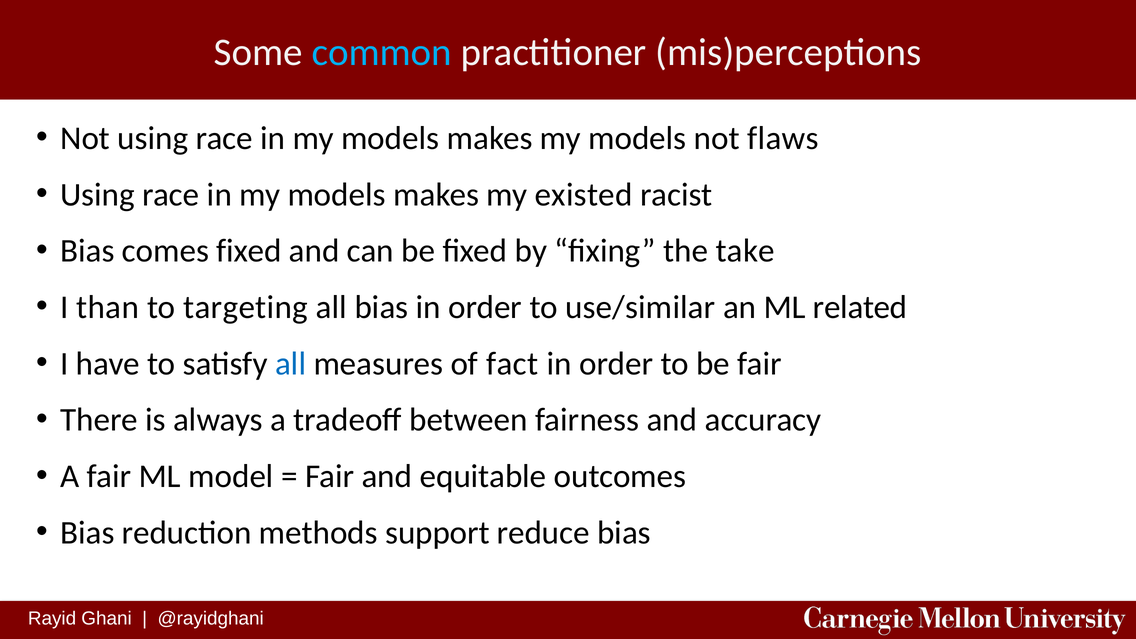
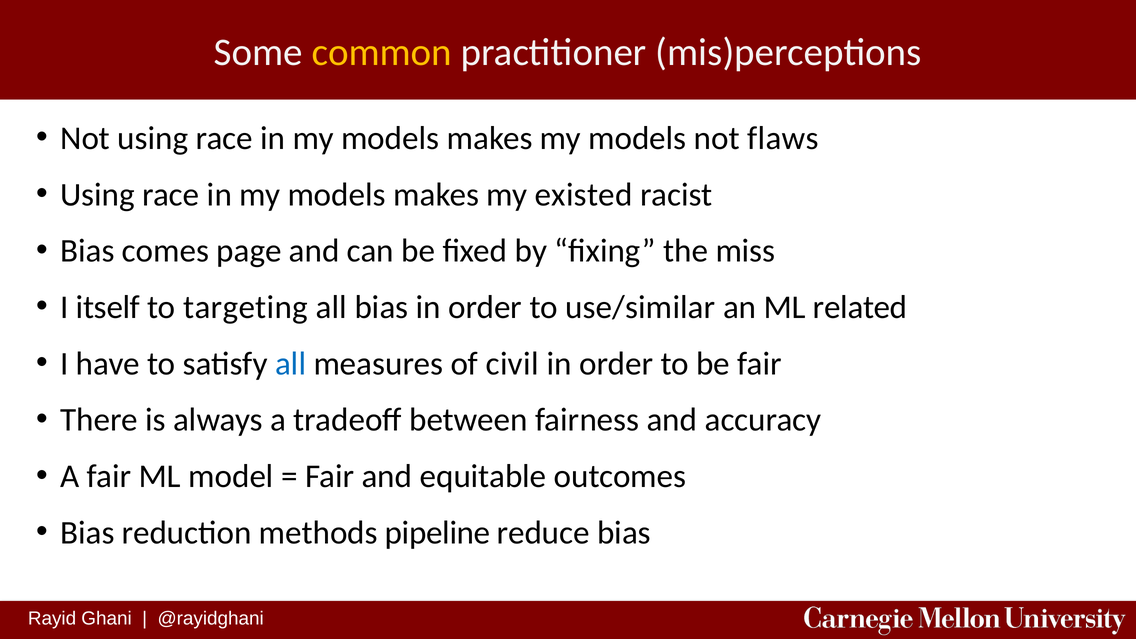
common colour: light blue -> yellow (382, 53)
comes fixed: fixed -> page (249, 251)
take: take -> miss (745, 251)
than: than -> itself (108, 307)
fact: fact -> civil (512, 364)
support: support -> pipeline (438, 533)
